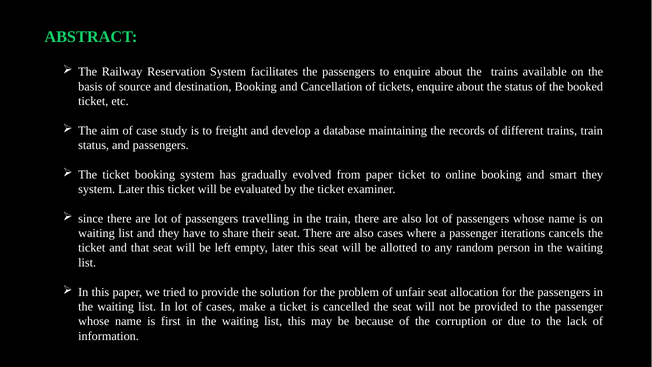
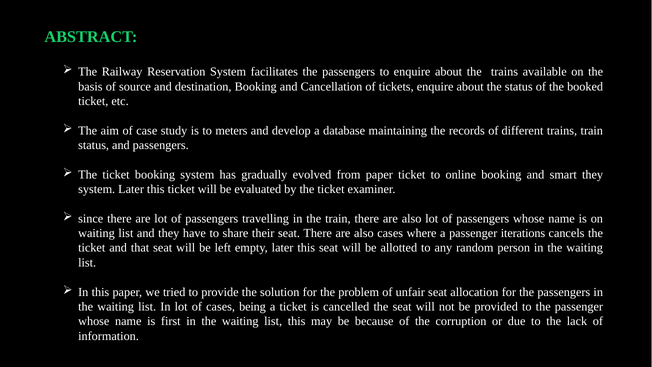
freight: freight -> meters (231, 130)
make: make -> being (253, 306)
